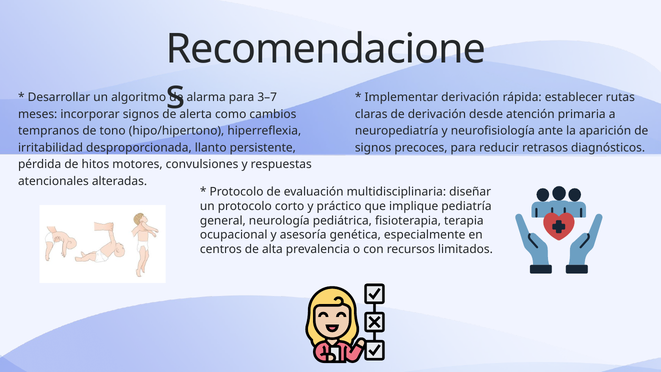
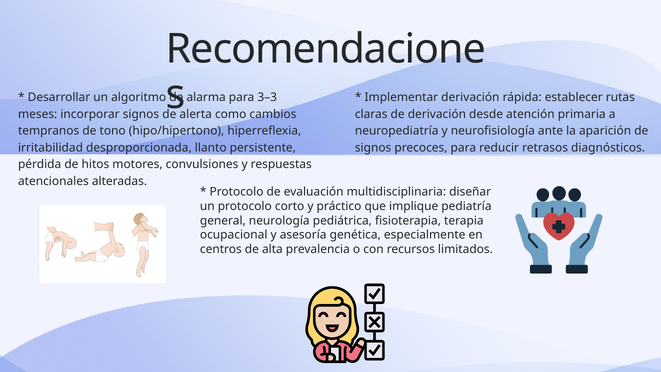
3–7: 3–7 -> 3–3 (267, 97)
